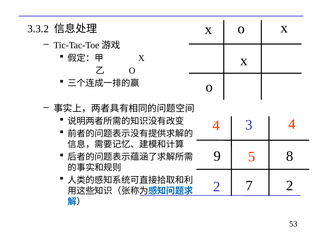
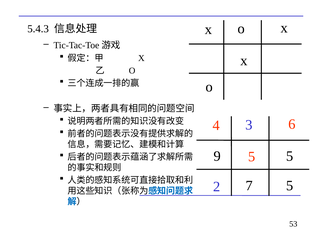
3.3.2: 3.3.2 -> 5.4.3 (38, 29)
4 4: 4 -> 6 (292, 124)
9 8: 8 -> 5 (290, 156)
7 2: 2 -> 5 (290, 186)
